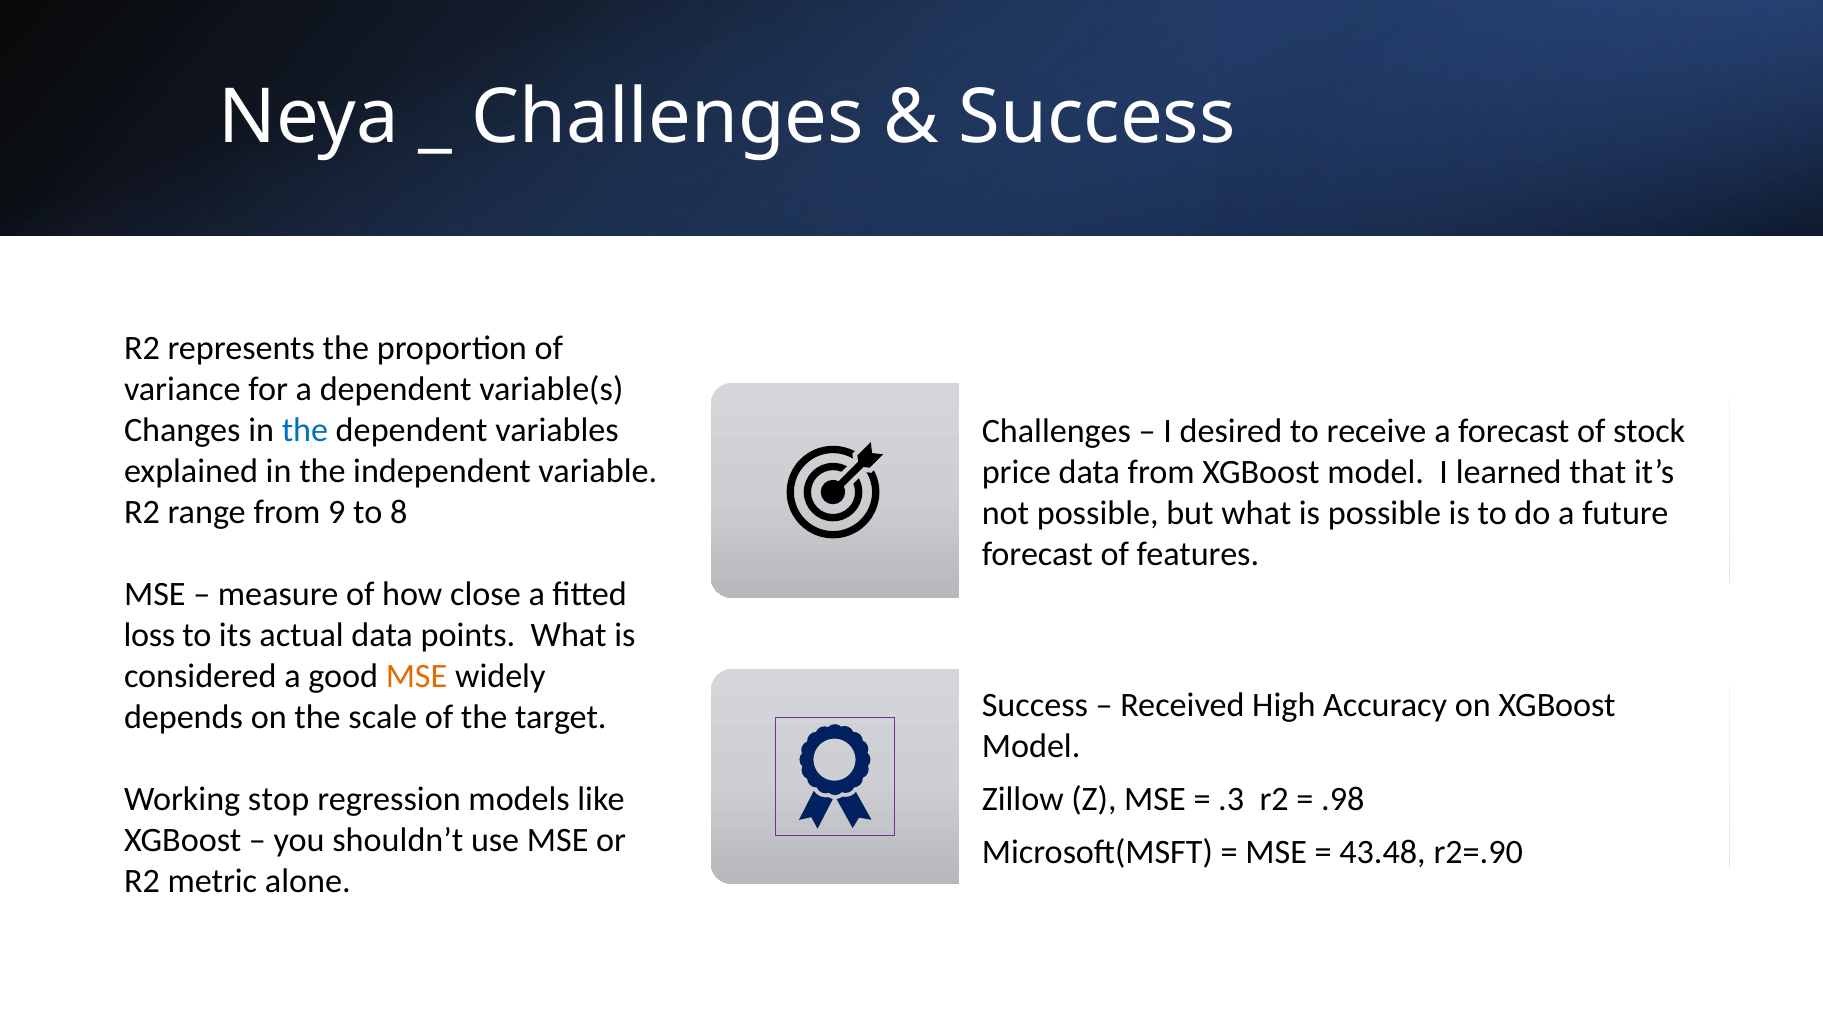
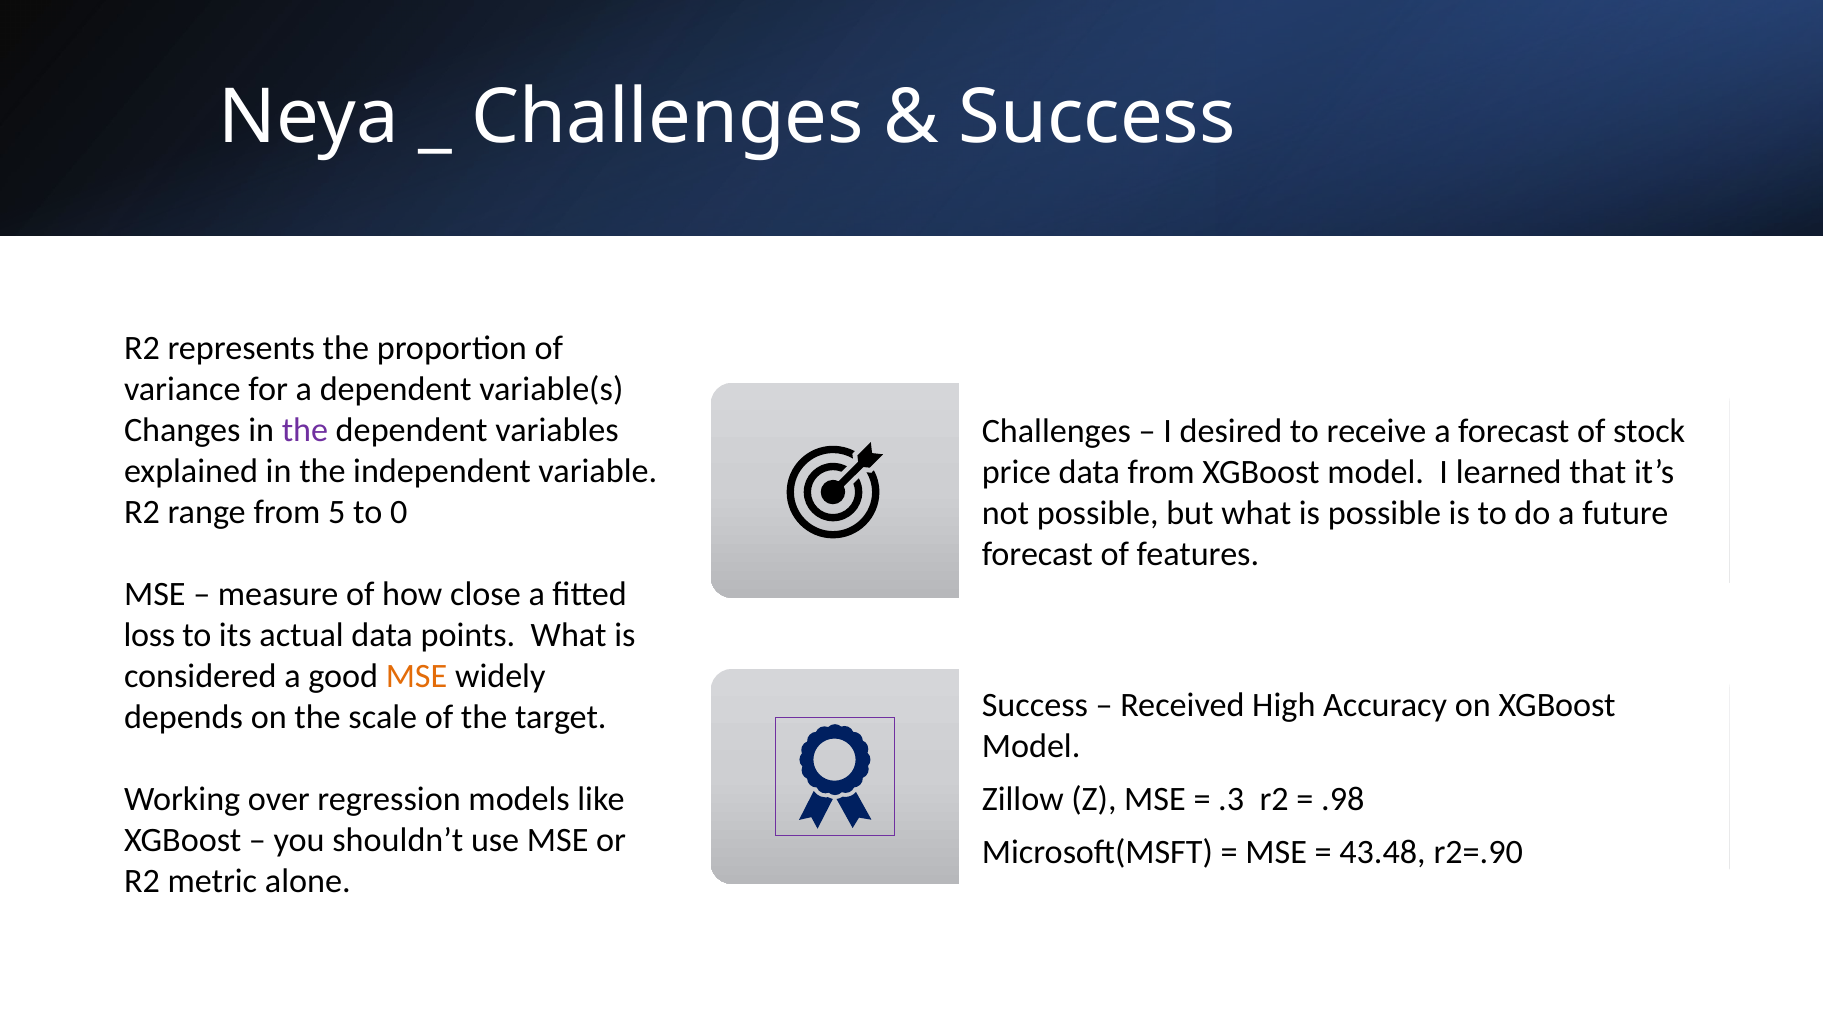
the colour: blue -> purple (305, 431)
9: 9 -> 5 (337, 513)
8: 8 -> 0 (399, 513)
stop: stop -> over (279, 800)
